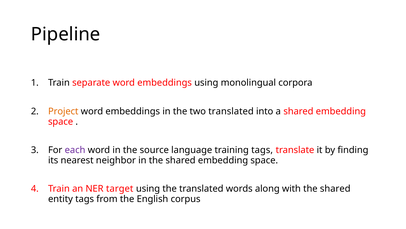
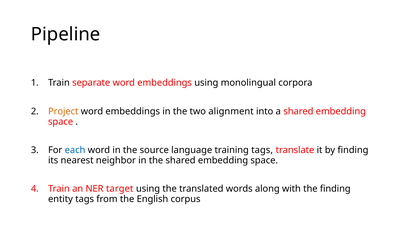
two translated: translated -> alignment (231, 111)
each colour: purple -> blue (75, 150)
with the shared: shared -> finding (335, 188)
